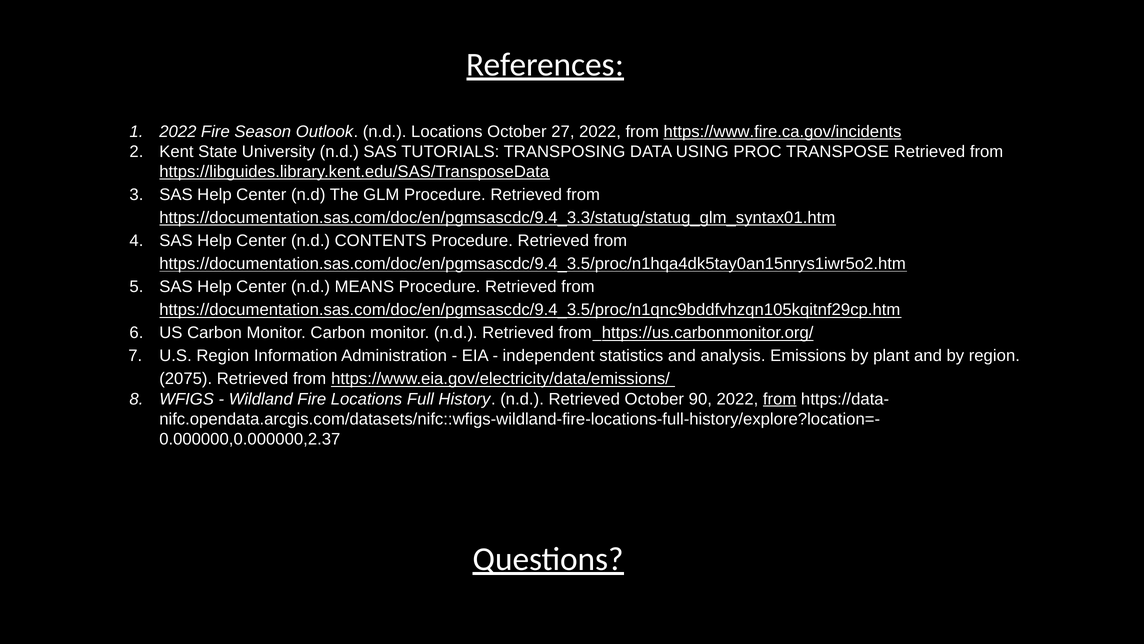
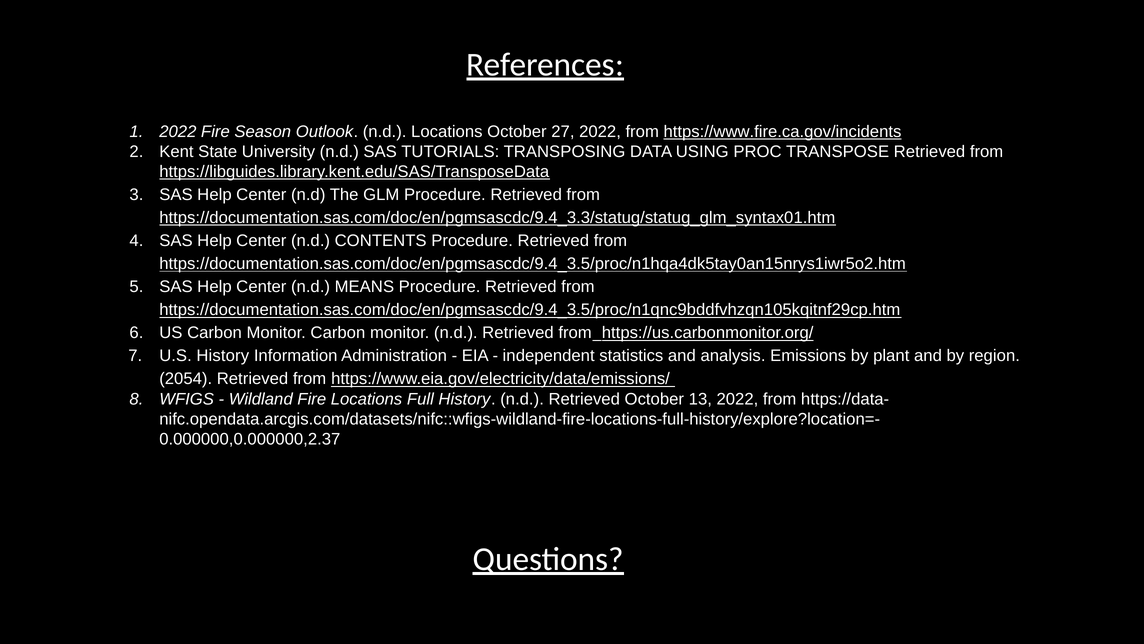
U.S Region: Region -> History (223, 356)
2075: 2075 -> 2054 (186, 379)
90: 90 -> 13 (700, 399)
from underline: present -> none (780, 399)
